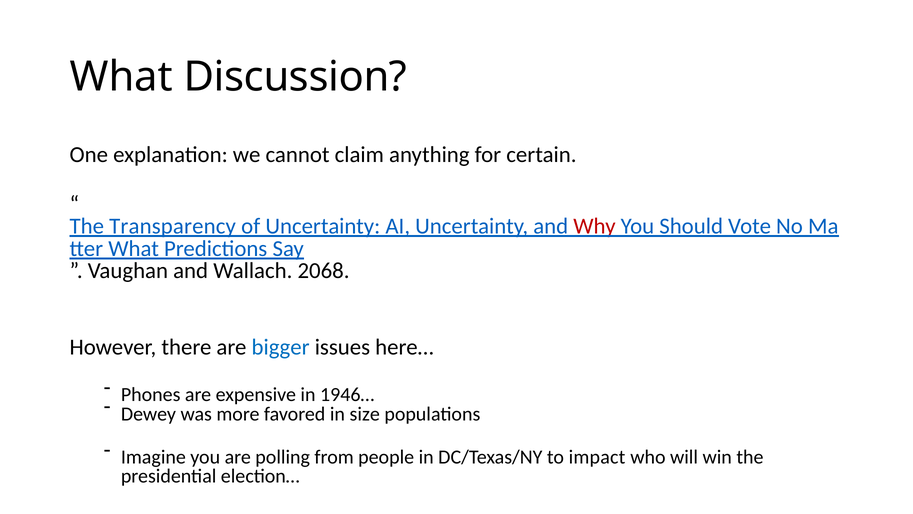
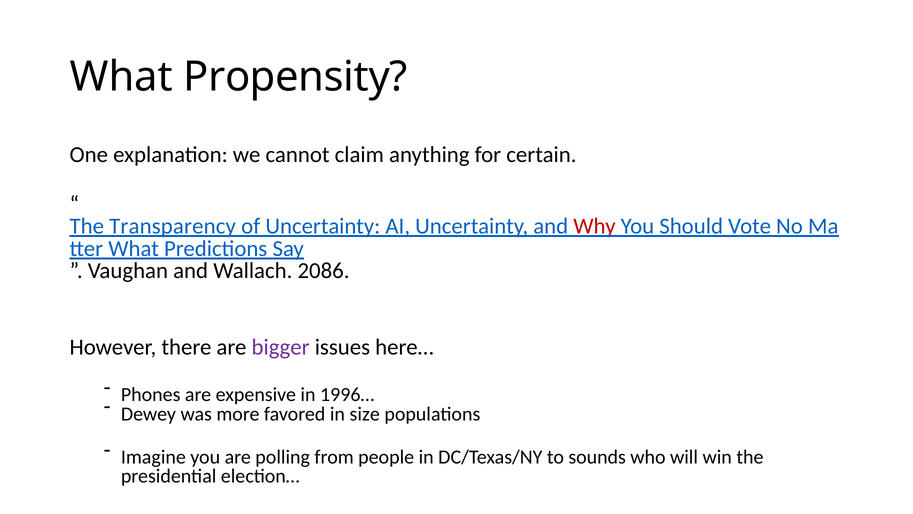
Discussion: Discussion -> Propensity (295, 77)
2068: 2068 -> 2086 (324, 270)
bigger colour: blue -> purple (281, 347)
1946…: 1946… -> 1996… (347, 394)
impact: impact -> sounds (597, 457)
